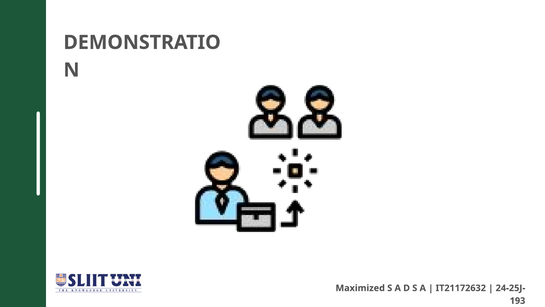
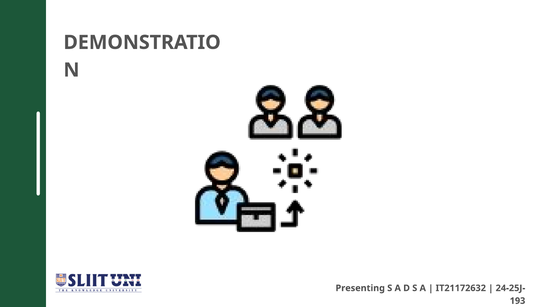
Maximized: Maximized -> Presenting (360, 288)
